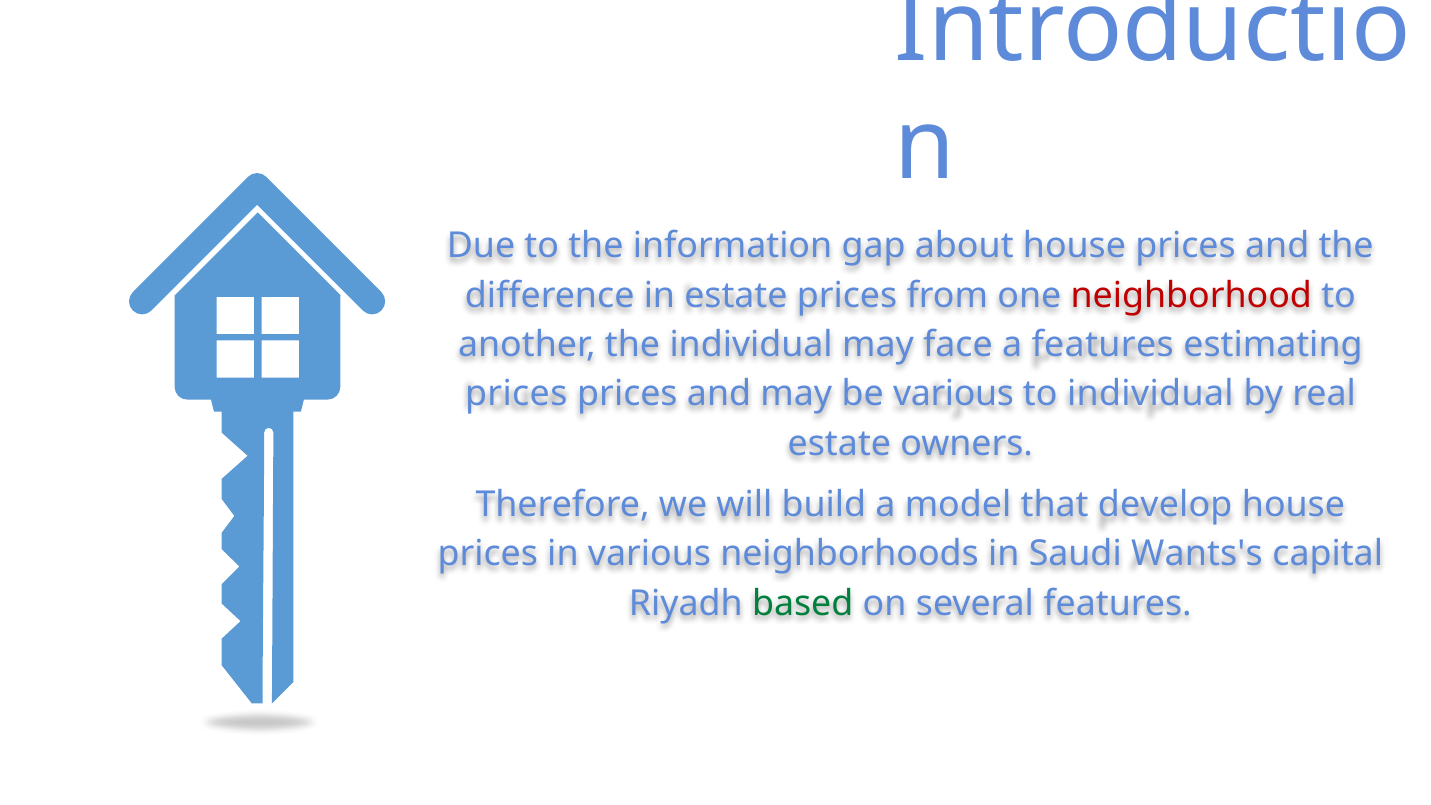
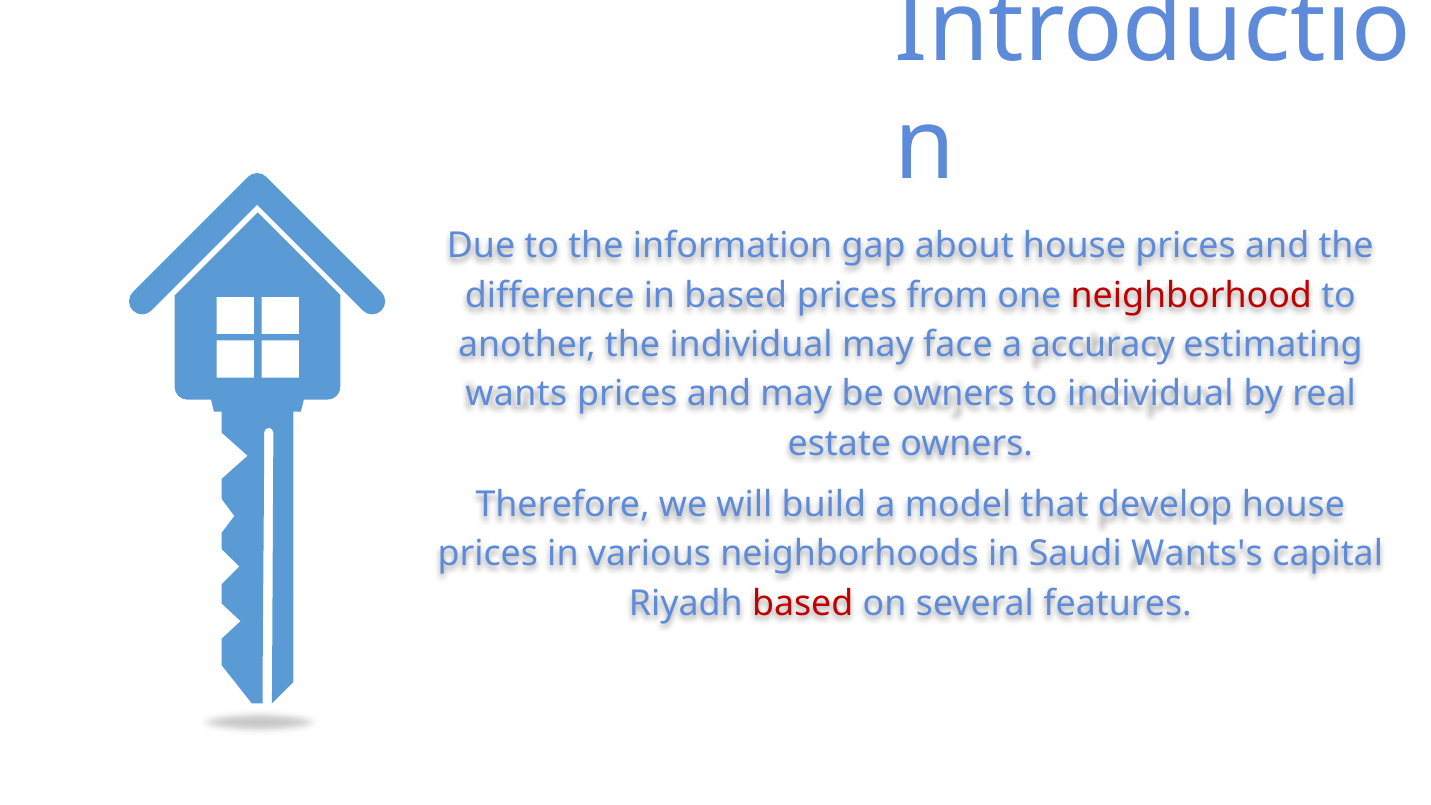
in estate: estate -> based (736, 295)
a features: features -> accuracy (1103, 345)
prices: prices -> wants (516, 394)
be various: various -> owners (954, 394)
based colour: green -> red (803, 603)
